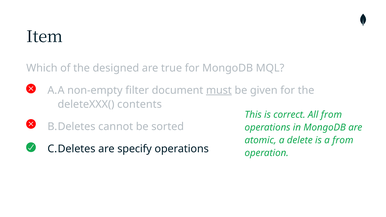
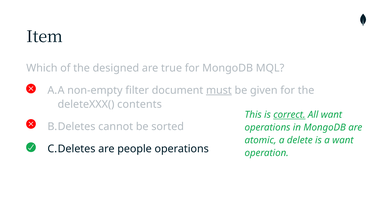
correct underline: none -> present (289, 115)
All from: from -> want (331, 115)
a from: from -> want (343, 140)
specify: specify -> people (135, 149)
